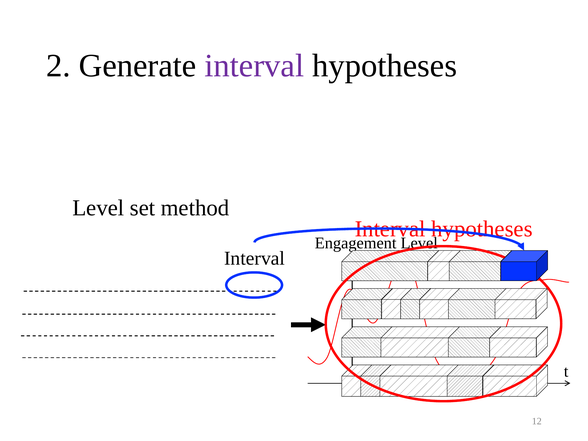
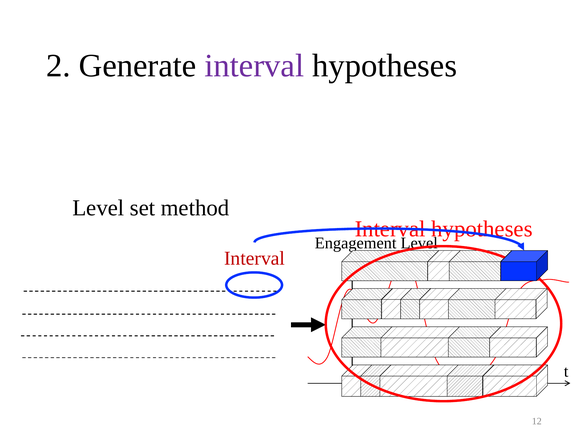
Interval colour: black -> red (255, 258)
